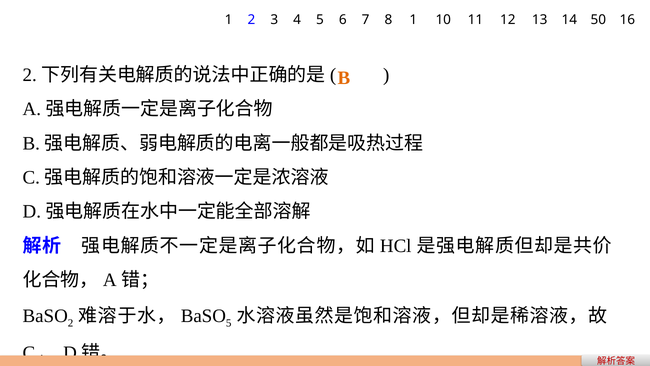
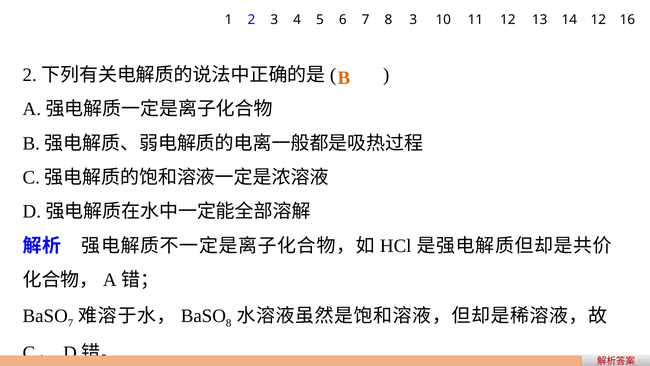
8 1: 1 -> 3 (413, 20)
14 50: 50 -> 12 (598, 20)
2: 2 -> 7 (71, 323)
5: 5 -> 8 (229, 323)
